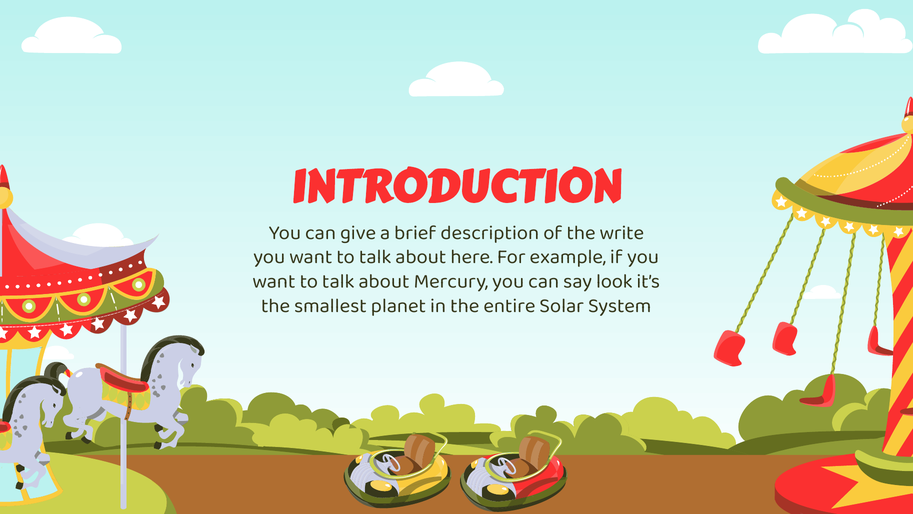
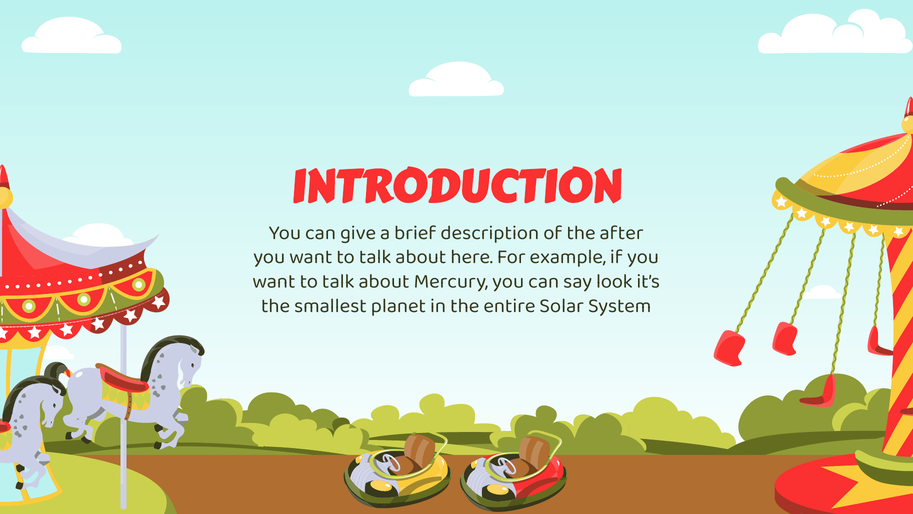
write: write -> after (622, 232)
